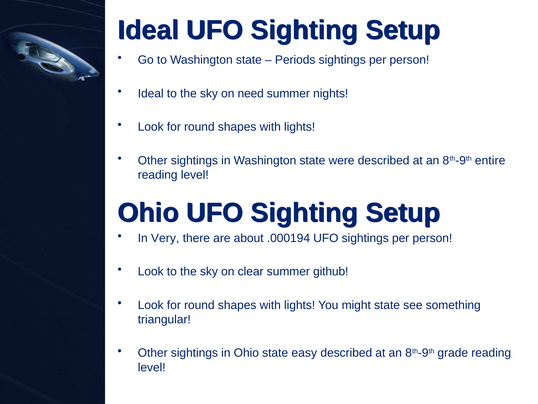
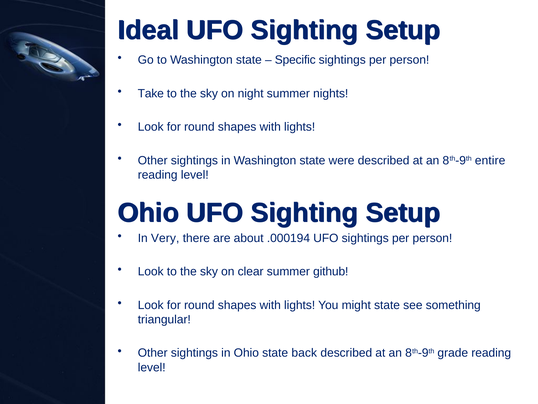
Periods: Periods -> Specific (295, 60)
Ideal: Ideal -> Take (151, 93)
need: need -> night (251, 93)
easy: easy -> back (304, 353)
